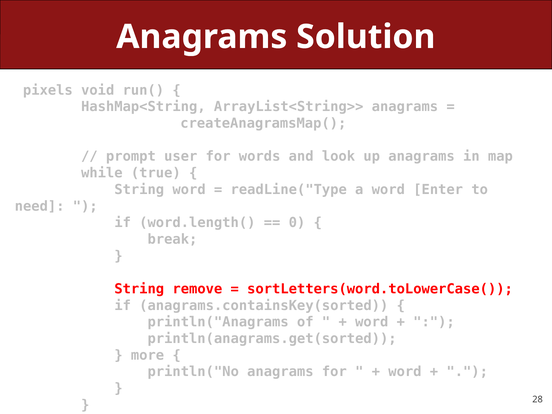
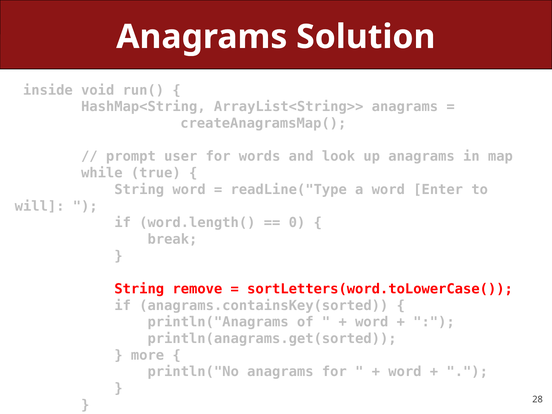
pixels: pixels -> inside (48, 90)
need: need -> will (40, 206)
